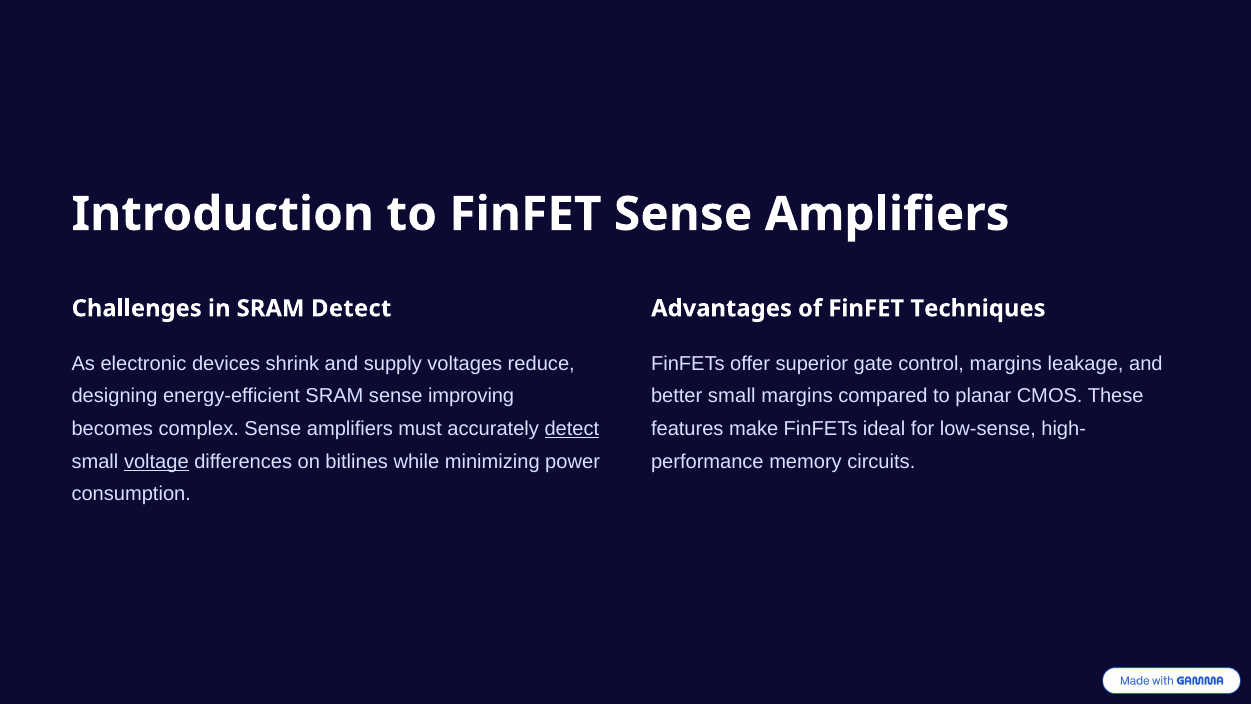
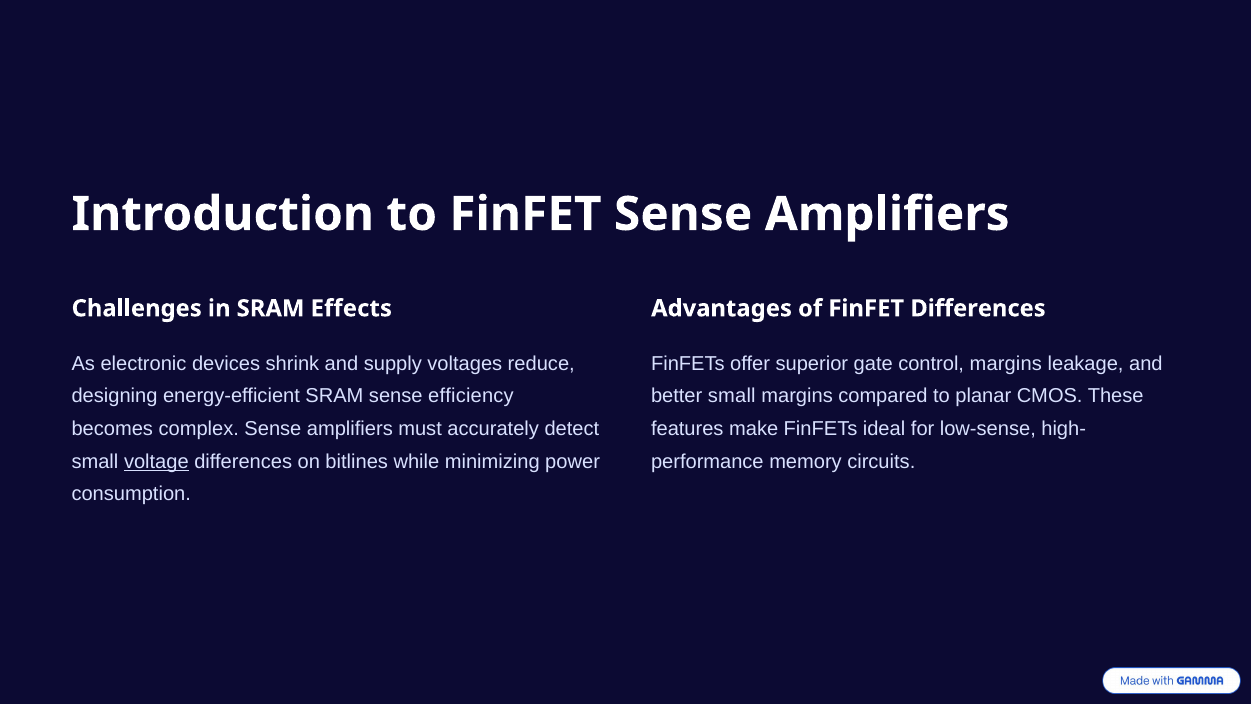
SRAM Detect: Detect -> Effects (351, 308)
FinFET Techniques: Techniques -> Differences (978, 308)
improving: improving -> efficiency (471, 396)
detect underline: present -> none (572, 429)
